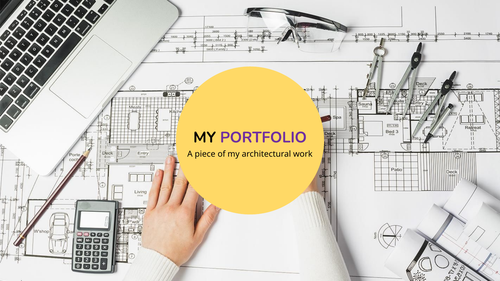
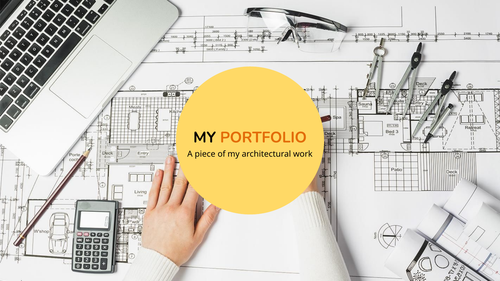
PORTFOLIO colour: purple -> orange (263, 138)
